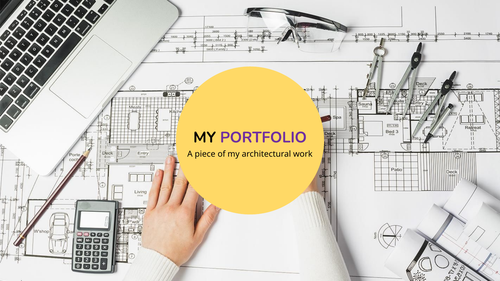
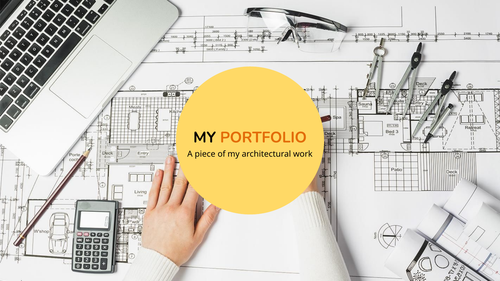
PORTFOLIO colour: purple -> orange (263, 138)
